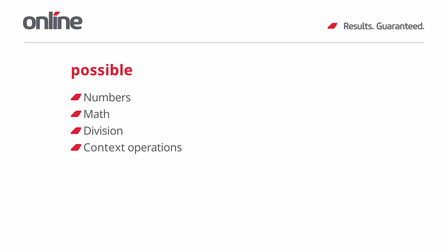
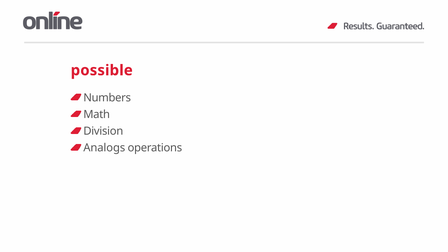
Context: Context -> Analogs (104, 148)
